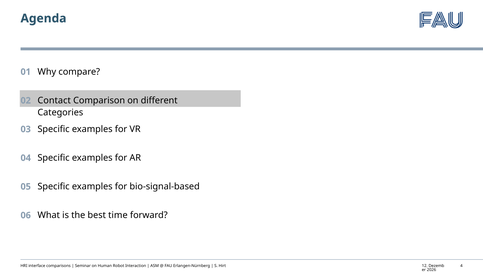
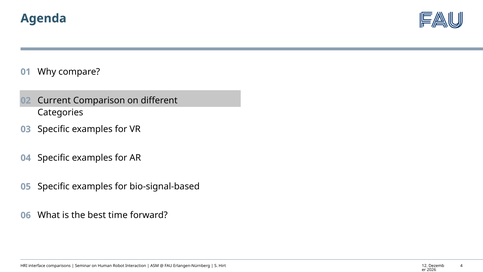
Contact: Contact -> Current (54, 100)
